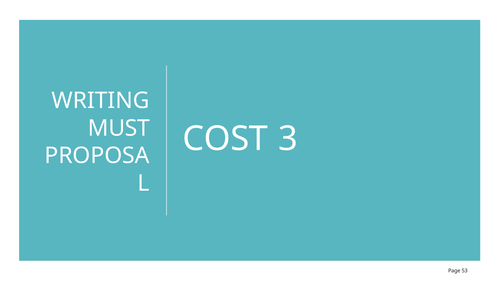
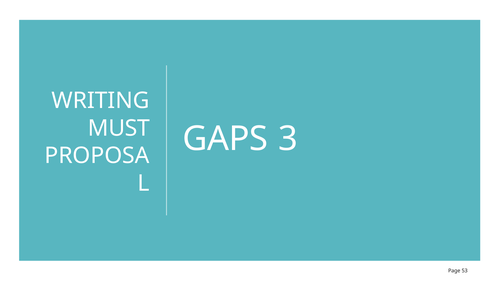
COST: COST -> GAPS (225, 139)
